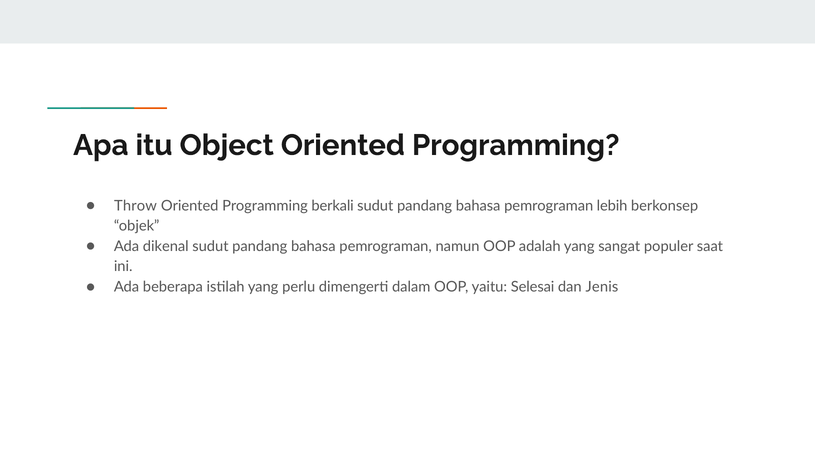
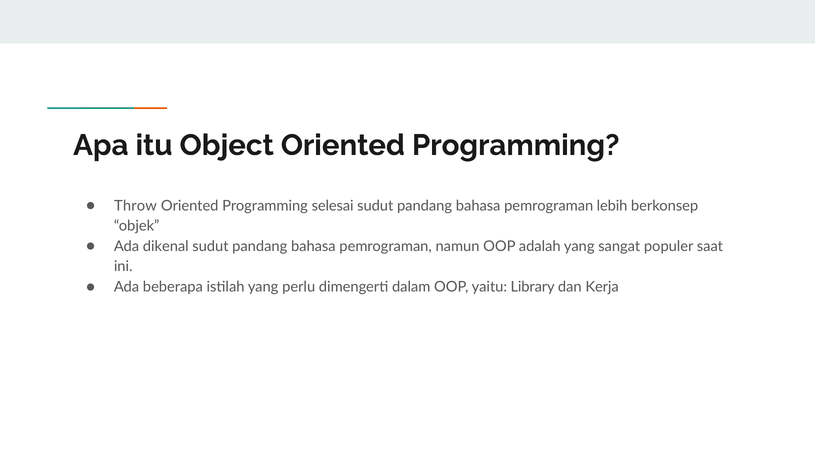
berkali: berkali -> selesai (333, 206)
Selesai: Selesai -> Library (533, 287)
Jenis: Jenis -> Kerja (602, 287)
